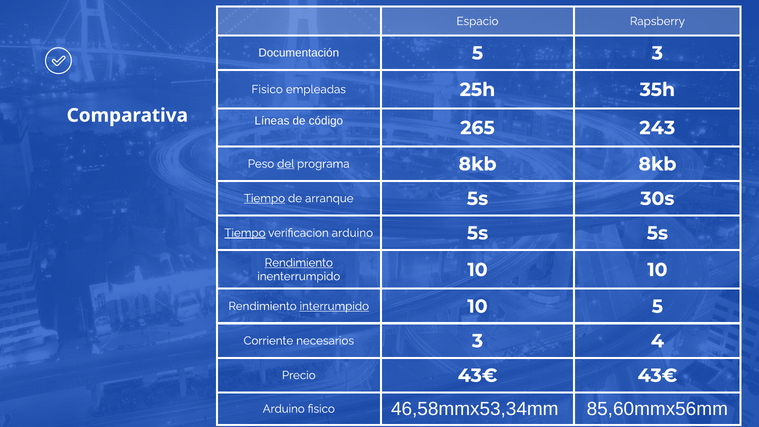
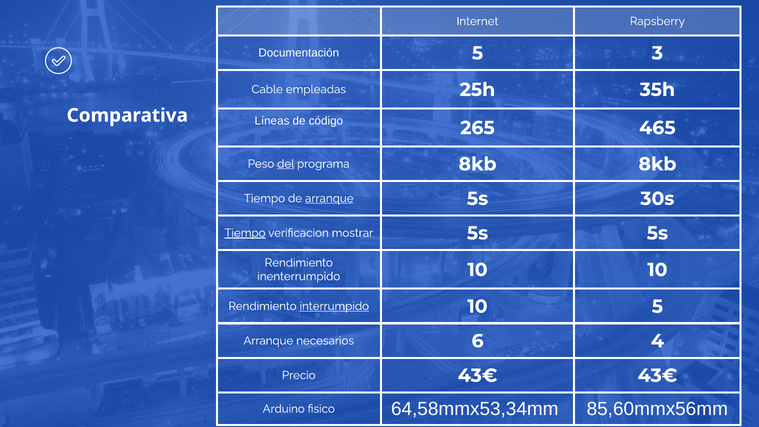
Espacio: Espacio -> Internet (477, 21)
Fisico: Fisico -> Cable (267, 89)
243: 243 -> 465 (657, 128)
Tiempo underline: present -> none (264, 198)
arranque underline: none -> present (329, 198)
verificacion arduino: arduino -> mostrar (352, 233)
Rendimiento underline: present -> none (299, 263)
Corriente: Corriente -> Arranque (268, 341)
necesarios 3: 3 -> 6 (478, 341)
46,58mmx53,34mm: 46,58mmx53,34mm -> 64,58mmx53,34mm (475, 409)
